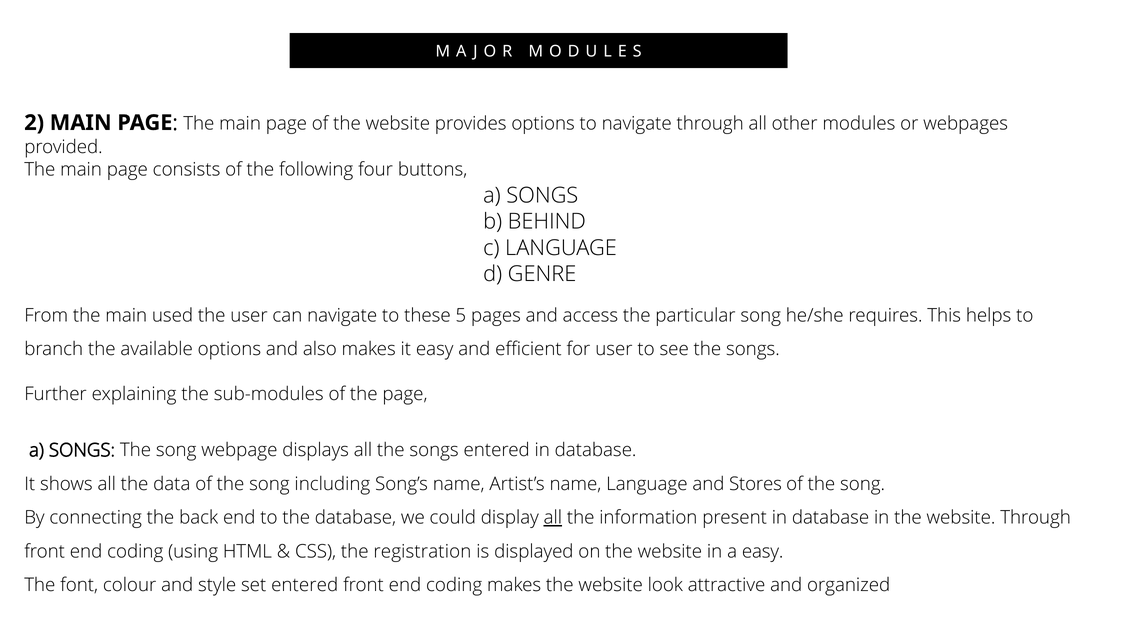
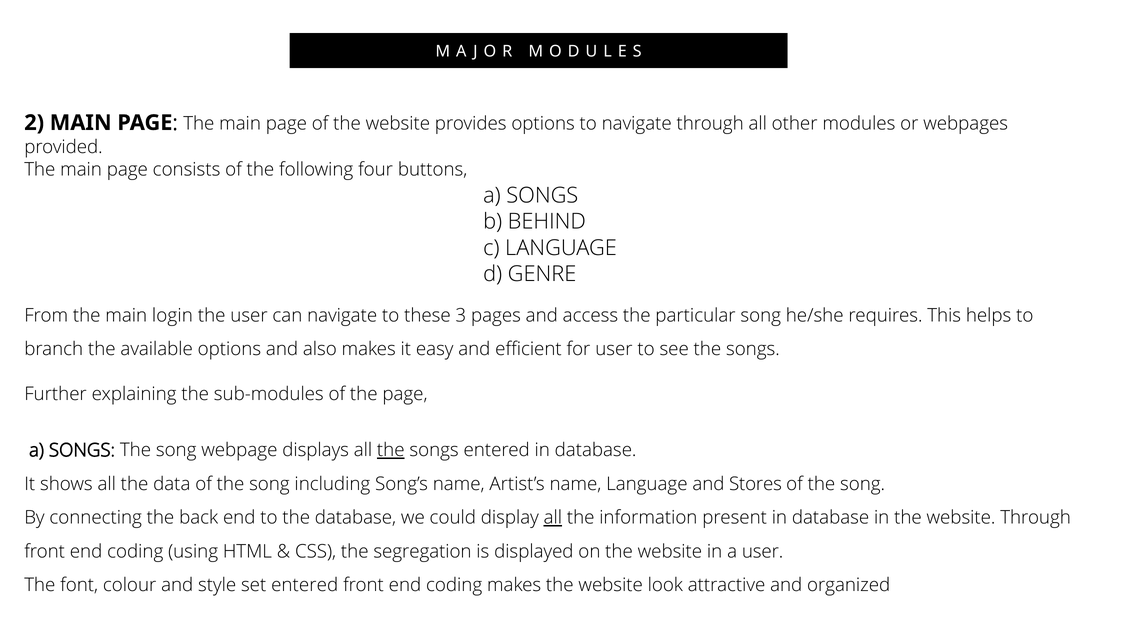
used: used -> login (172, 316)
5: 5 -> 3 (461, 316)
the underline: none -> present (391, 450)
registration: registration -> segregation (422, 552)
a easy: easy -> user (763, 552)
